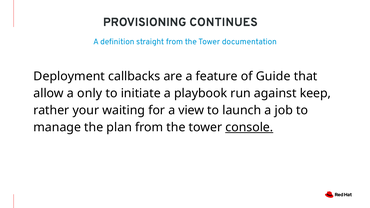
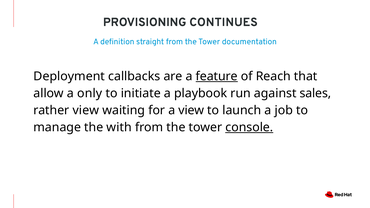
feature underline: none -> present (217, 76)
Guide: Guide -> Reach (273, 76)
keep: keep -> sales (315, 93)
rather your: your -> view (86, 110)
plan: plan -> with (119, 127)
